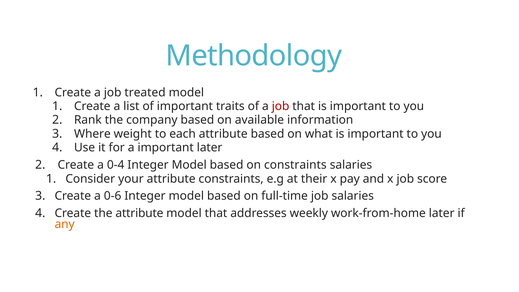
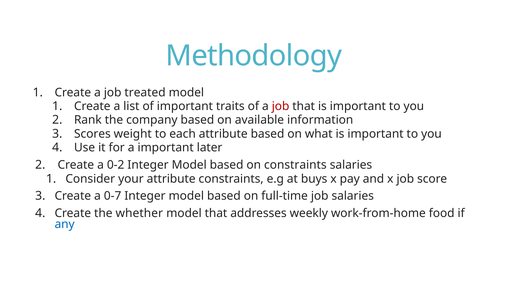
Where: Where -> Scores (92, 134)
0-4: 0-4 -> 0-2 (116, 165)
their: their -> buys (314, 179)
0-6: 0-6 -> 0-7 (113, 196)
the attribute: attribute -> whether (139, 213)
work-from-home later: later -> food (442, 213)
any colour: orange -> blue (65, 224)
